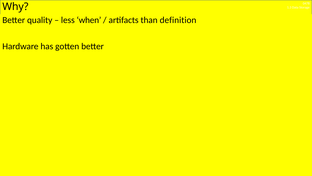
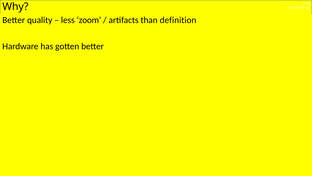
when: when -> zoom (89, 20)
